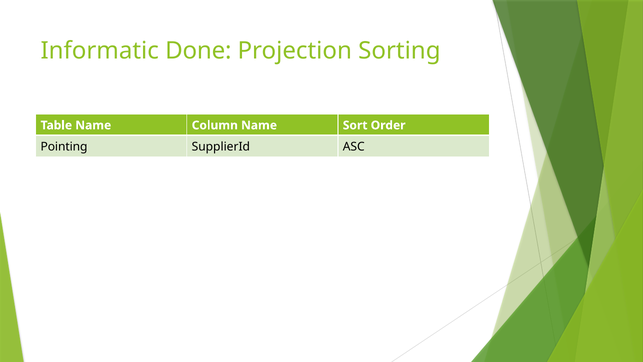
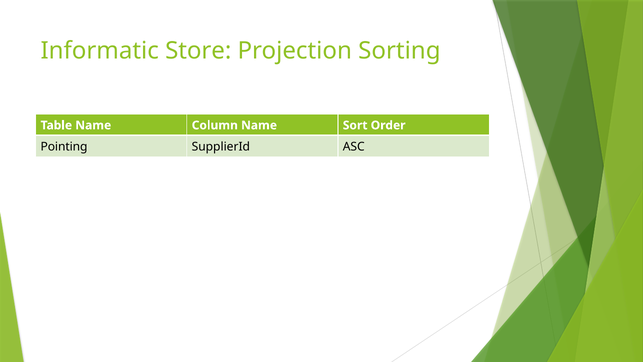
Done: Done -> Store (198, 51)
